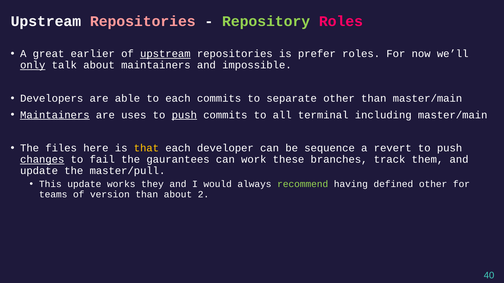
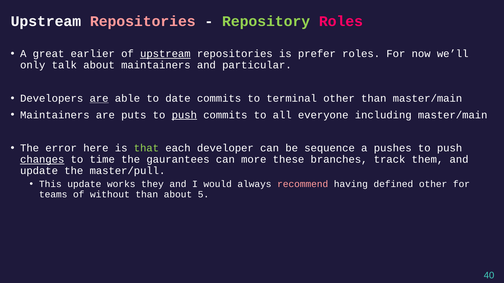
only underline: present -> none (33, 65)
impossible: impossible -> particular (257, 65)
are underline: none -> present (99, 99)
to each: each -> date (178, 99)
separate: separate -> terminal (292, 99)
Maintainers underline: present -> none (55, 115)
uses: uses -> puts (134, 115)
terminal: terminal -> everyone (323, 115)
files: files -> error (61, 148)
that colour: yellow -> light green (146, 148)
revert: revert -> pushes (393, 148)
fail: fail -> time (102, 160)
work: work -> more (254, 160)
recommend colour: light green -> pink (303, 184)
version: version -> without (110, 195)
2: 2 -> 5 (203, 195)
